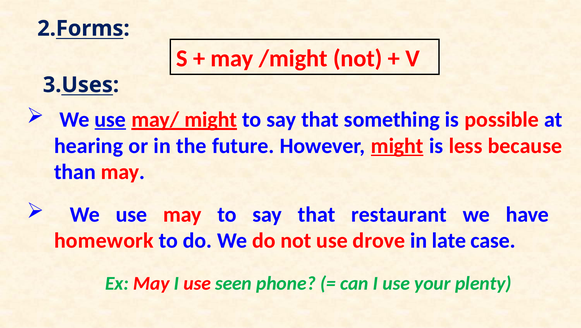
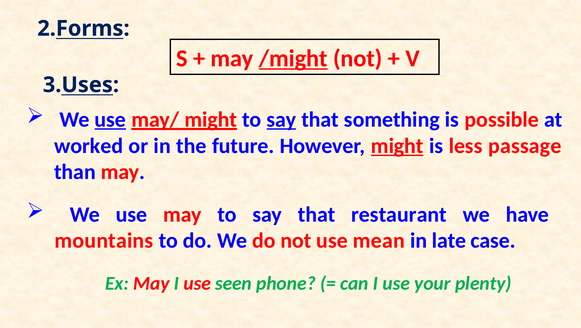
/might underline: none -> present (293, 58)
say underline: none -> present (281, 119)
hearing: hearing -> worked (89, 146)
because: because -> passage (525, 146)
homework: homework -> mountains (104, 240)
drove: drove -> mean (379, 240)
